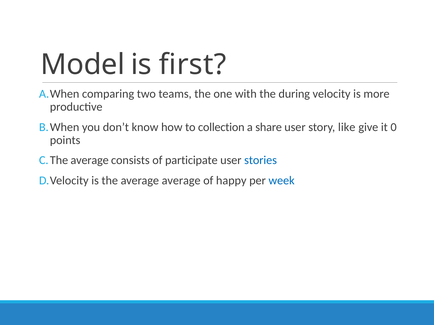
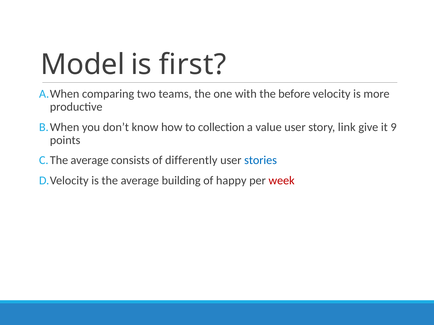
during: during -> before (294, 94)
share: share -> value (269, 127)
like: like -> link (347, 127)
0: 0 -> 9 (394, 127)
participate: participate -> differently (191, 161)
average average: average -> building (181, 181)
week colour: blue -> red (282, 181)
